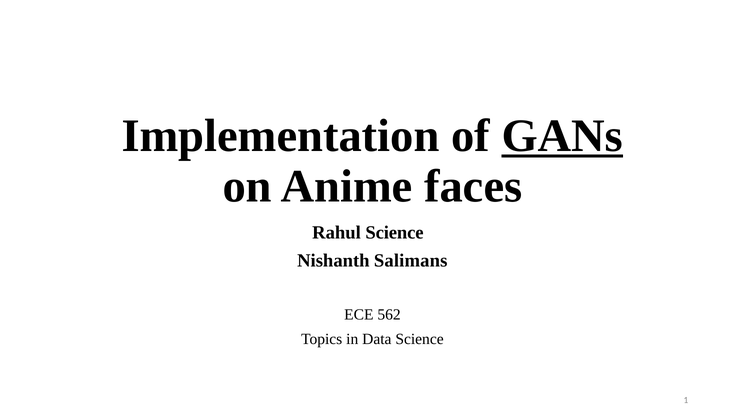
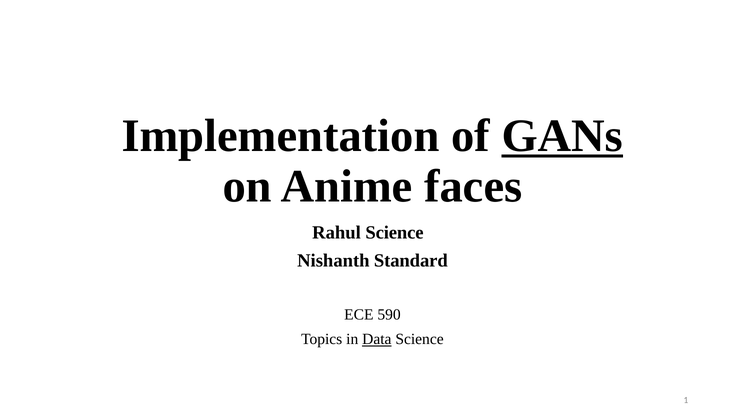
Salimans: Salimans -> Standard (411, 261)
562: 562 -> 590 (389, 315)
Data underline: none -> present (377, 339)
